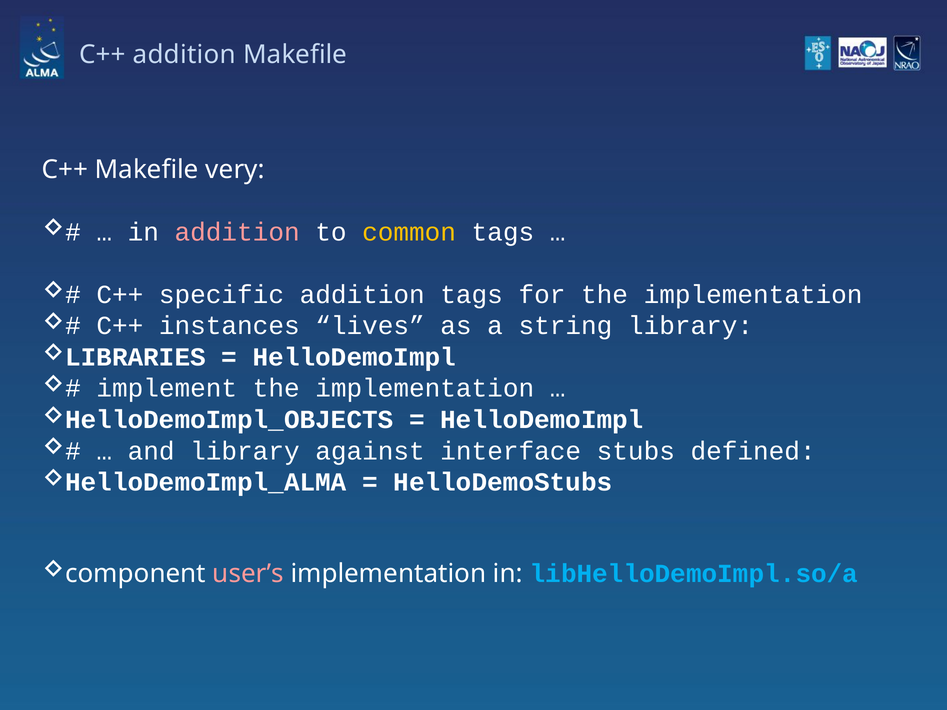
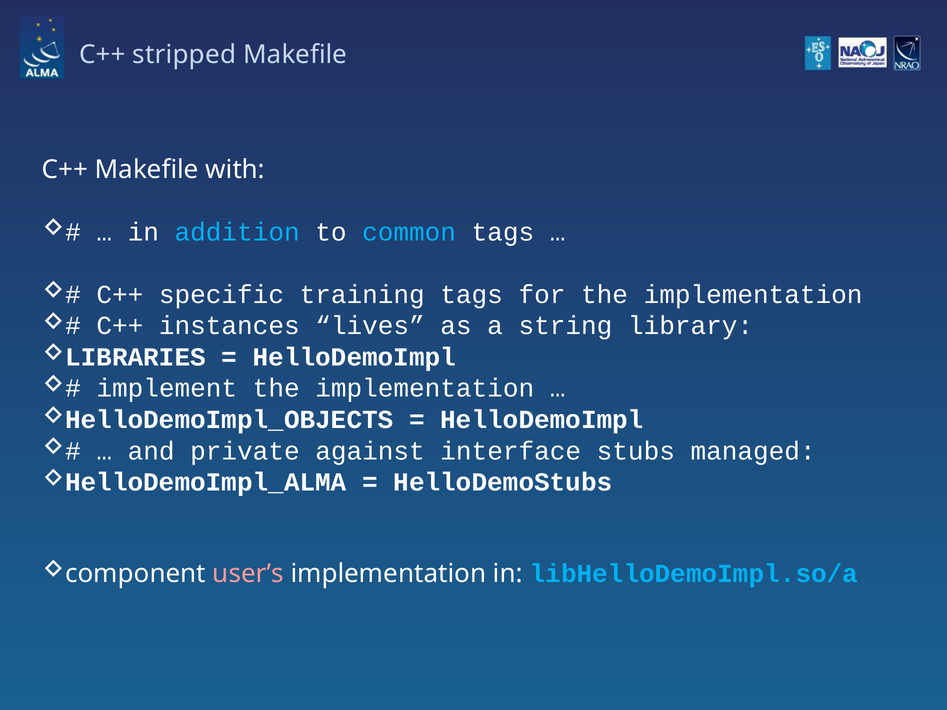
C++ addition: addition -> stripped (184, 55)
very: very -> with (235, 169)
addition colour: pink -> light blue (237, 232)
common colour: yellow -> light blue (409, 232)
specific addition: addition -> training (362, 295)
and library: library -> private (245, 451)
defined: defined -> managed (753, 451)
